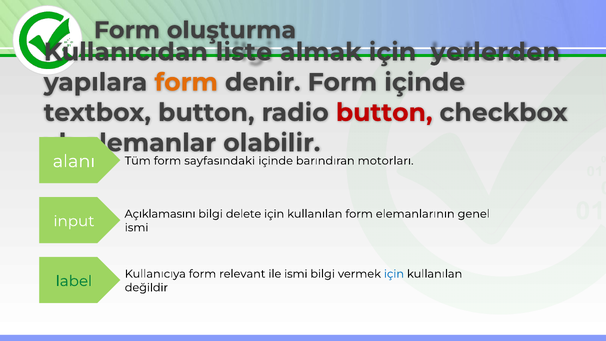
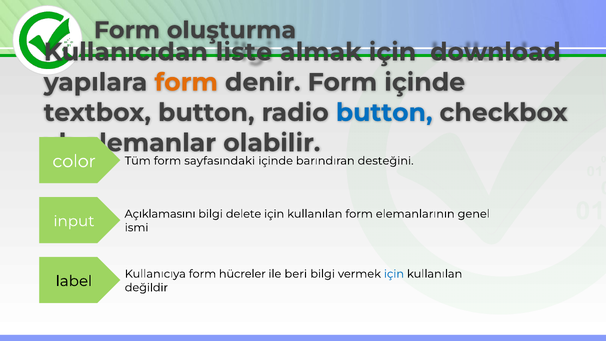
yerlerden: yerlerden -> download (495, 52)
button colour: red -> blue (384, 113)
alanı: alanı -> color (74, 161)
motorları: motorları -> desteğini (386, 161)
relevant: relevant -> hücreler (242, 274)
ile ismi: ismi -> beri (296, 274)
label colour: green -> black (74, 281)
